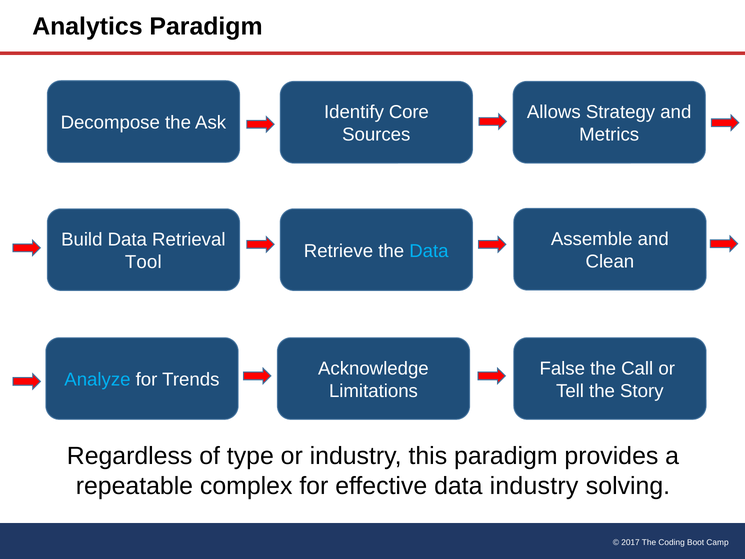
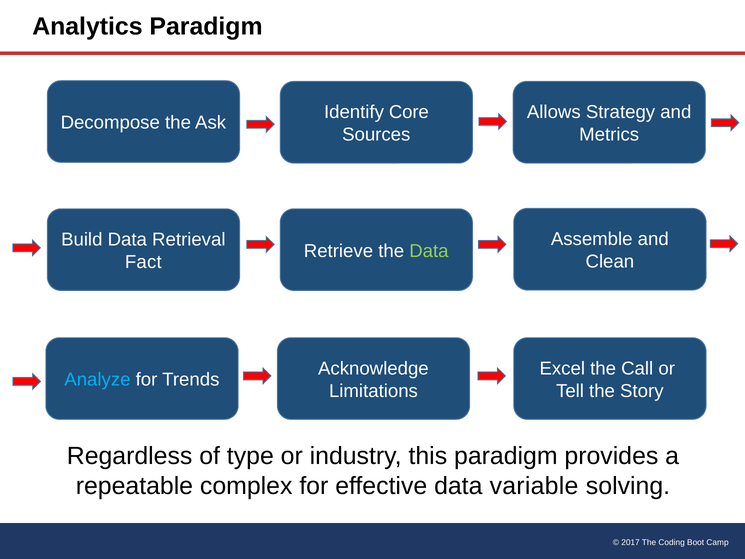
Data colour: light blue -> light green (429, 251)
Tool: Tool -> Fact (143, 262)
False: False -> Excel (562, 368)
data industry: industry -> variable (534, 486)
